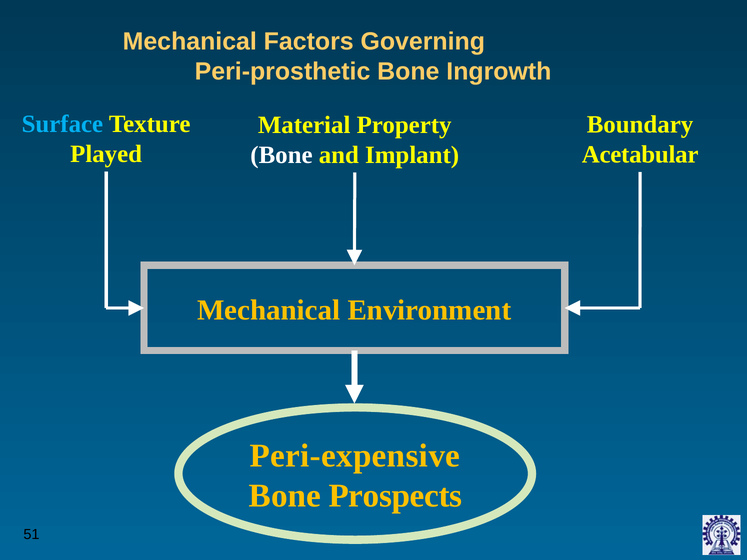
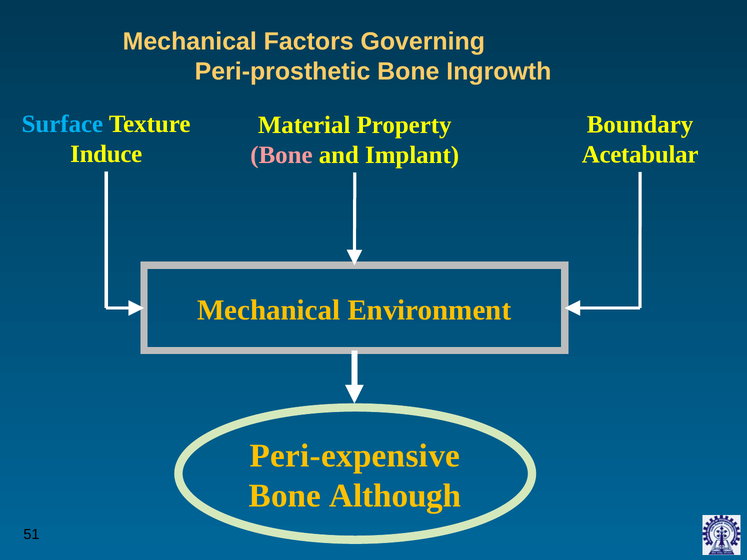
Played: Played -> Induce (106, 154)
Bone colour: white -> pink (281, 155)
Prospects: Prospects -> Although (395, 496)
